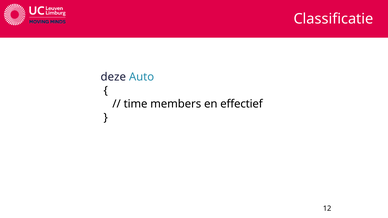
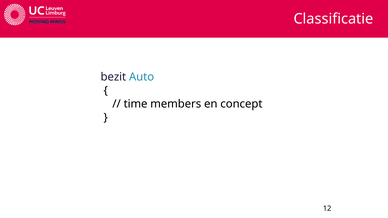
deze: deze -> bezit (113, 77)
effectief: effectief -> concept (241, 104)
